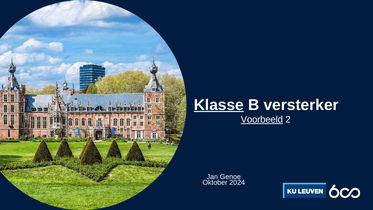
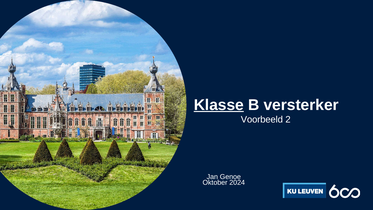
Voorbeeld underline: present -> none (262, 120)
